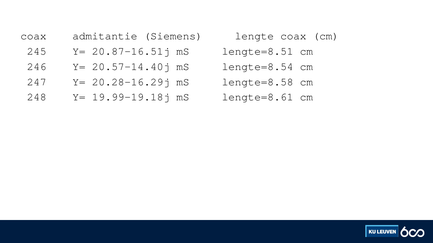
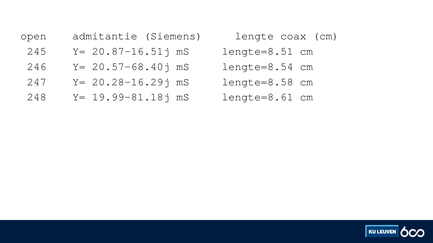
coax: coax -> open (33, 36)
20.57-14.40j: 20.57-14.40j -> 20.57-68.40j (131, 67)
19.99-19.18j: 19.99-19.18j -> 19.99-81.18j (131, 97)
